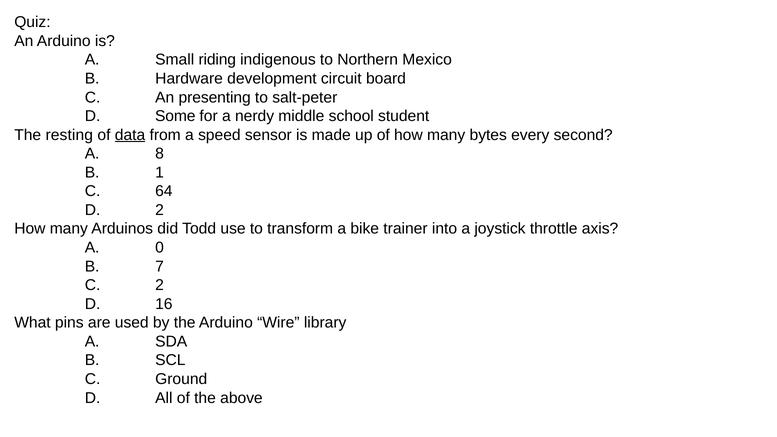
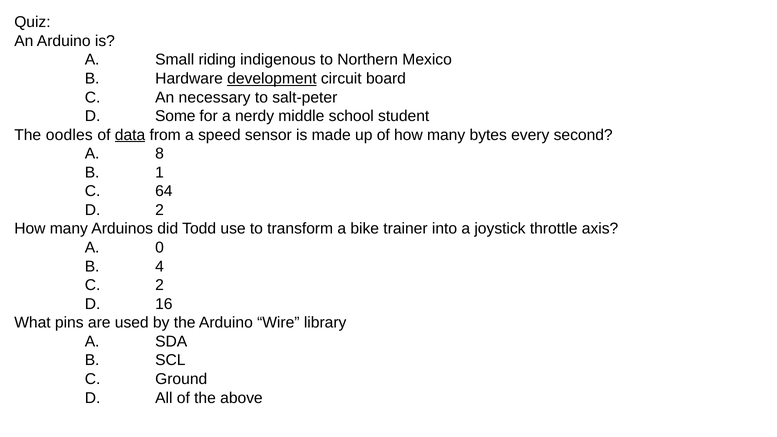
development underline: none -> present (272, 79)
presenting: presenting -> necessary (215, 97)
resting: resting -> oodles (69, 135)
7: 7 -> 4 (160, 266)
